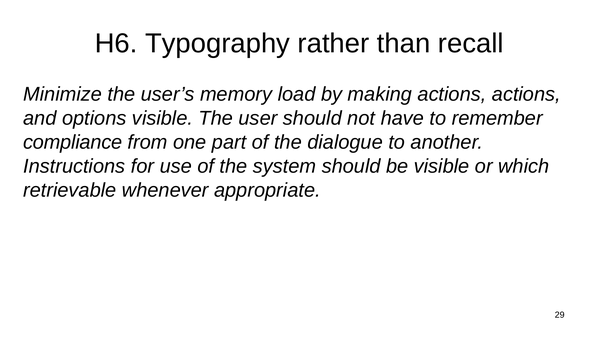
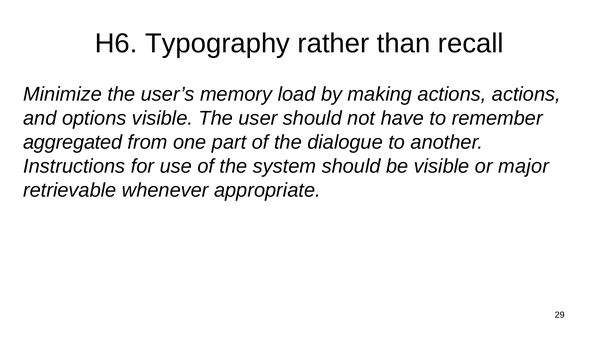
compliance: compliance -> aggregated (73, 142)
which: which -> major (524, 166)
